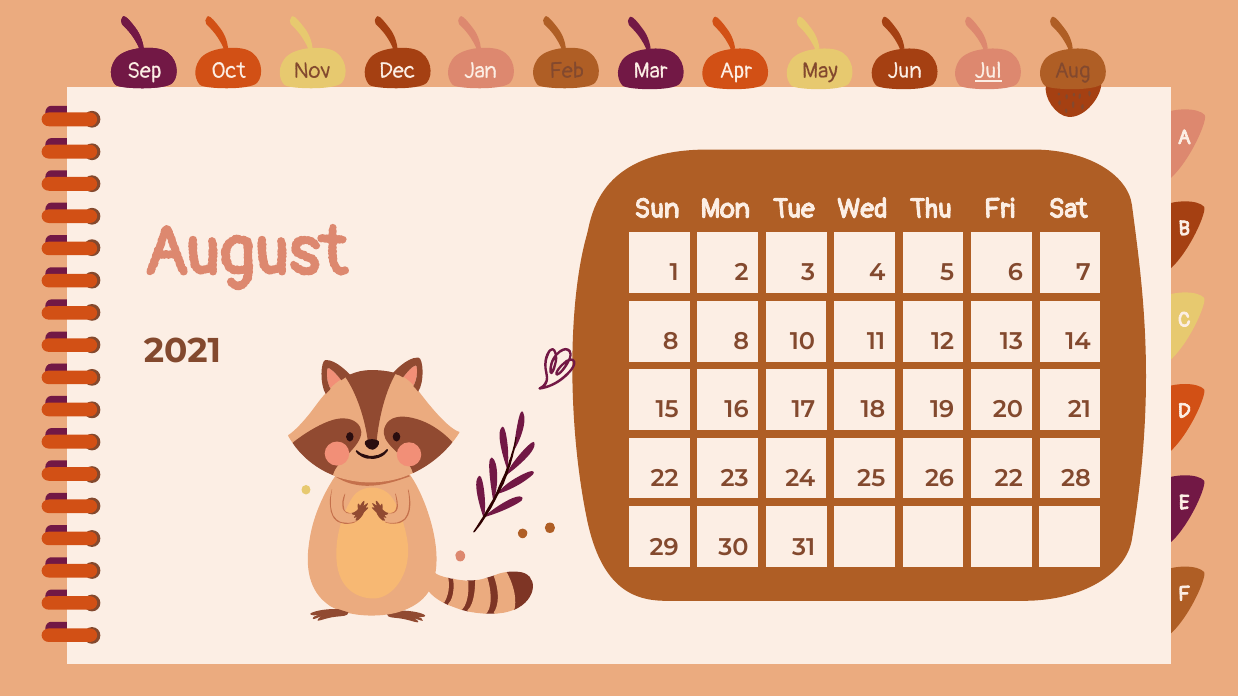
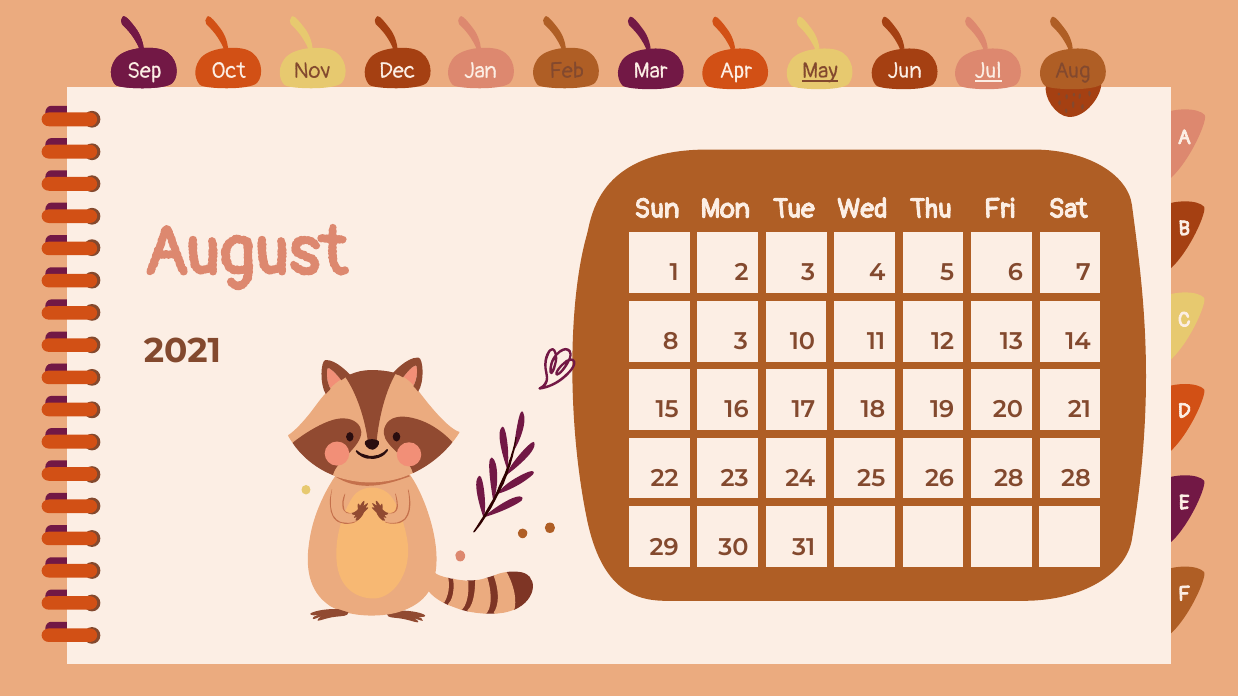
May underline: none -> present (820, 71)
8 8: 8 -> 3 (741, 342)
26 22: 22 -> 28 (1009, 479)
